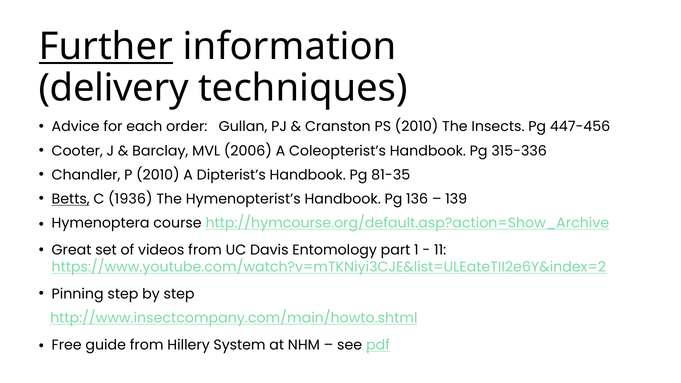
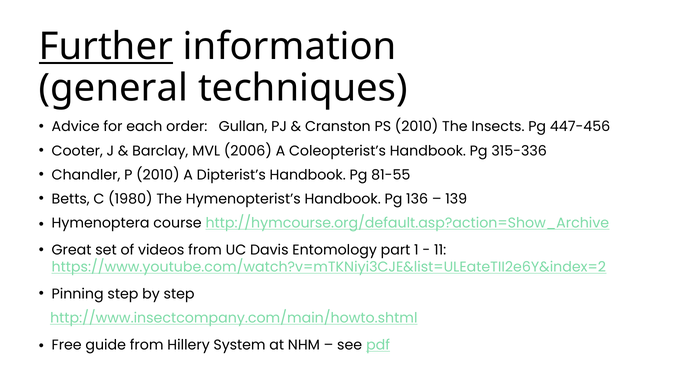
delivery: delivery -> general (113, 88)
81-35: 81-35 -> 81-55 (391, 175)
Betts underline: present -> none (71, 199)
1936: 1936 -> 1980 (130, 199)
